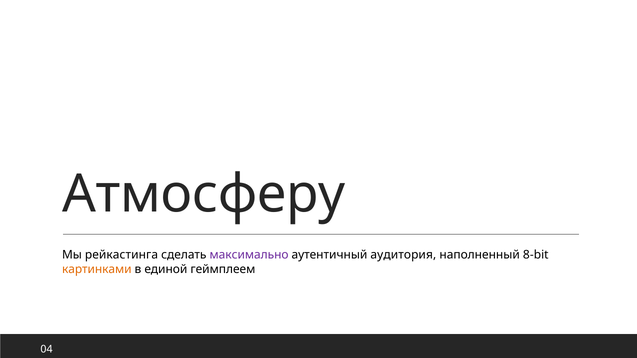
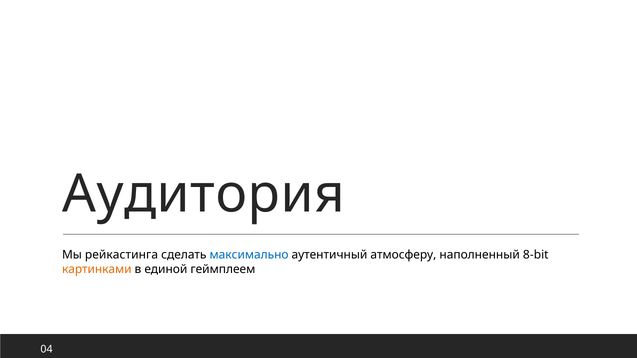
Атмосферу: Атмосферу -> Аудитория (203, 195)
максимально colour: purple -> blue (249, 255)
аудитория: аудитория -> атмосферу (403, 255)
